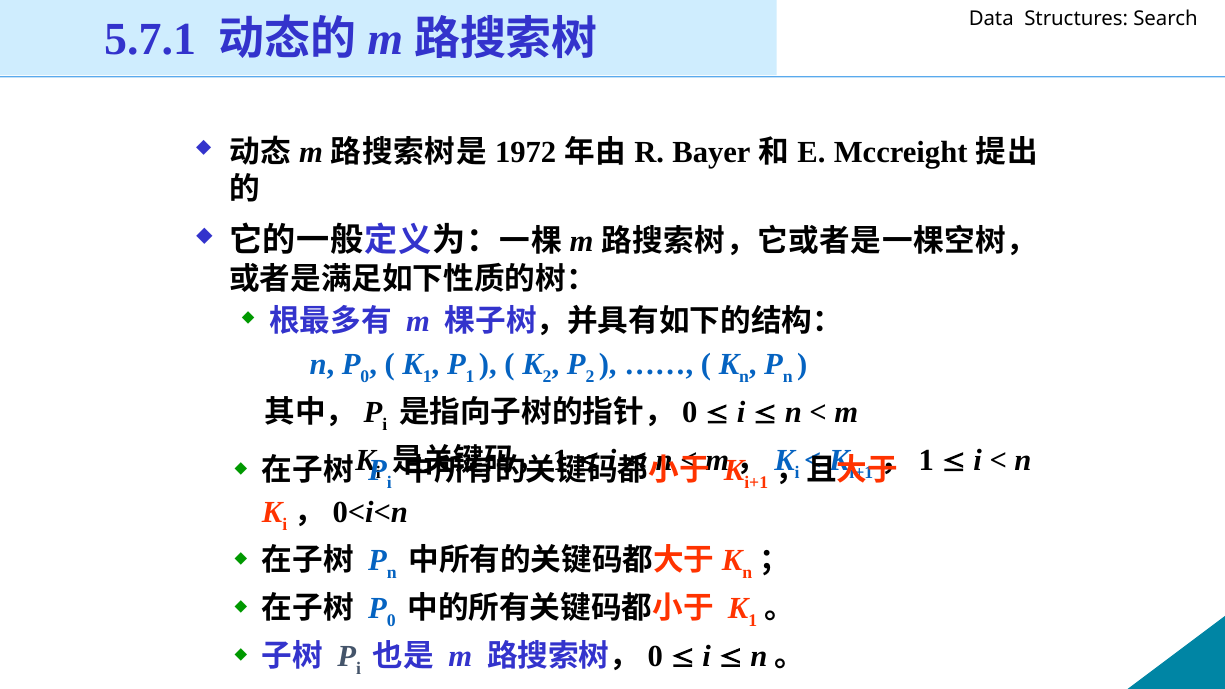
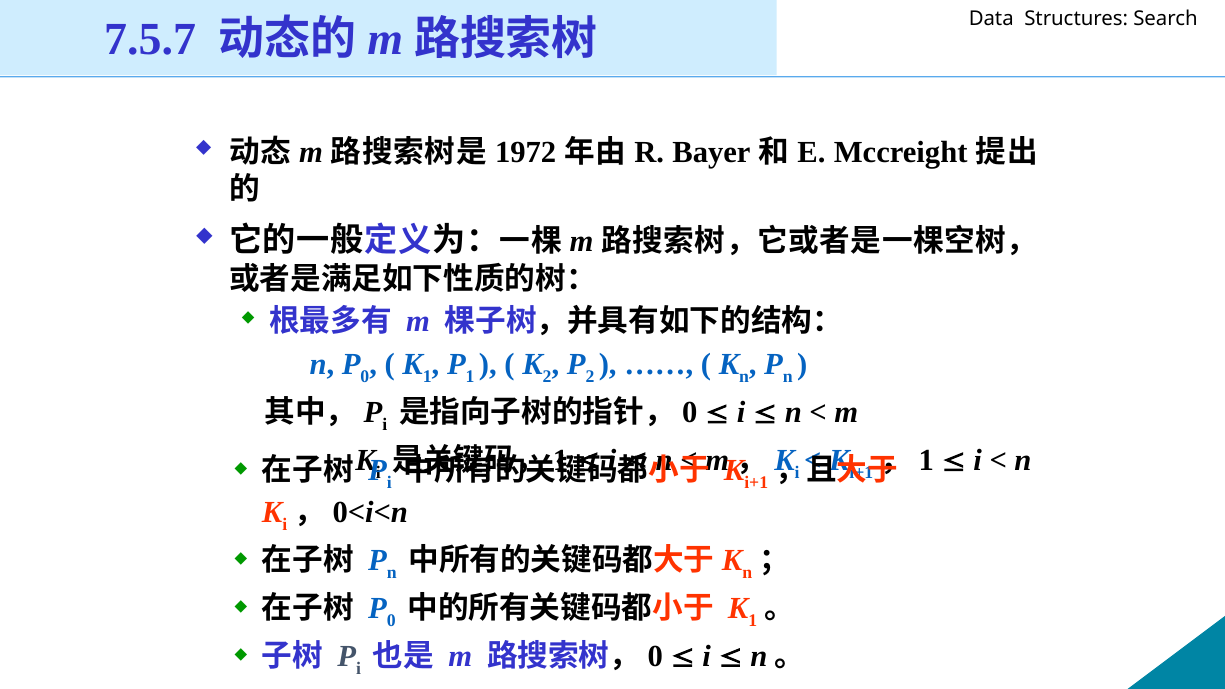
5.7.1: 5.7.1 -> 7.5.7 (150, 39)
